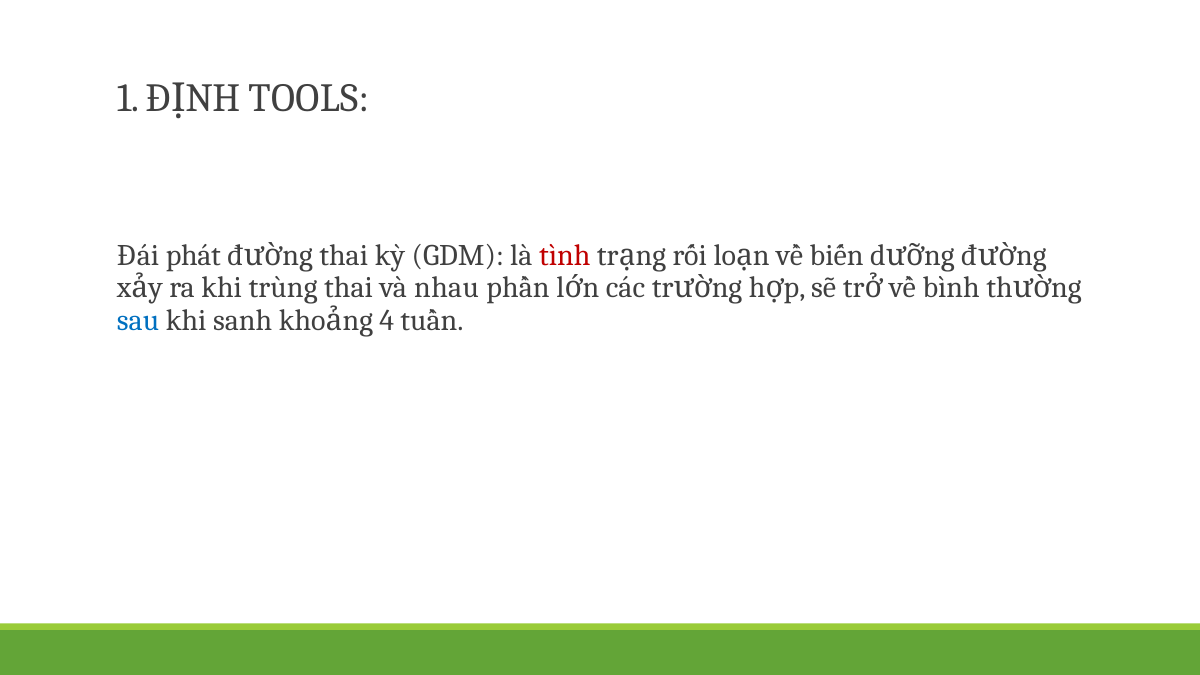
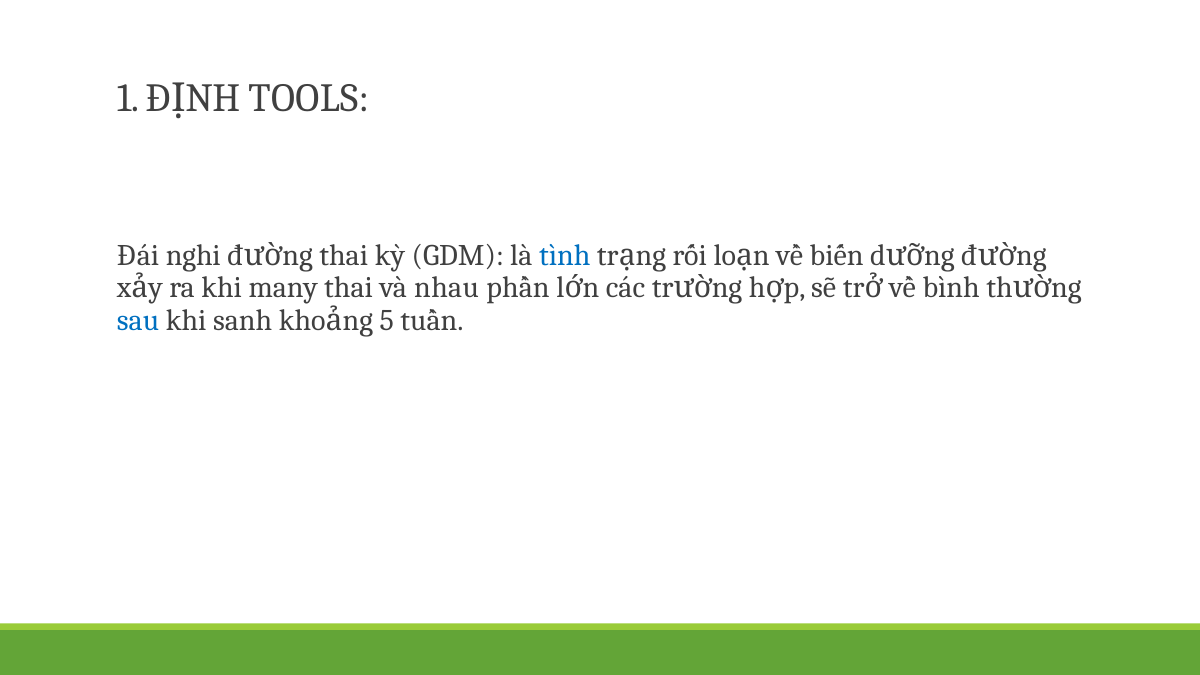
phát: phát -> nghi (193, 256)
tình colour: red -> blue (565, 256)
trùng: trùng -> many (283, 288)
4: 4 -> 5 (387, 320)
